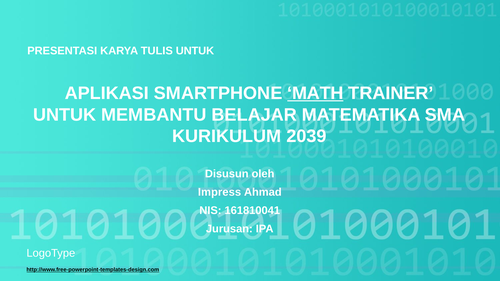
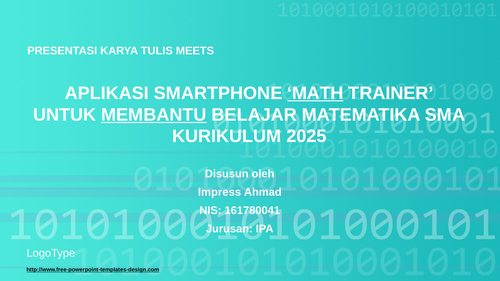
TULIS UNTUK: UNTUK -> MEETS (195, 51)
MEMBANTU underline: none -> present (154, 115)
2039: 2039 -> 2025 (306, 137)
161810041: 161810041 -> 161780041 (252, 211)
